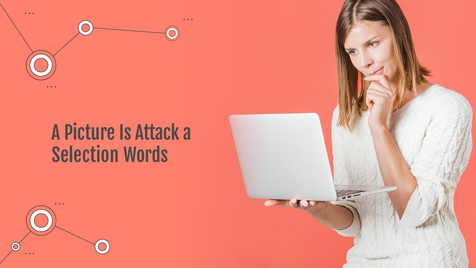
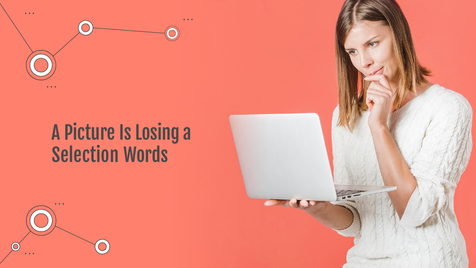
Attack: Attack -> Losing (157, 134)
